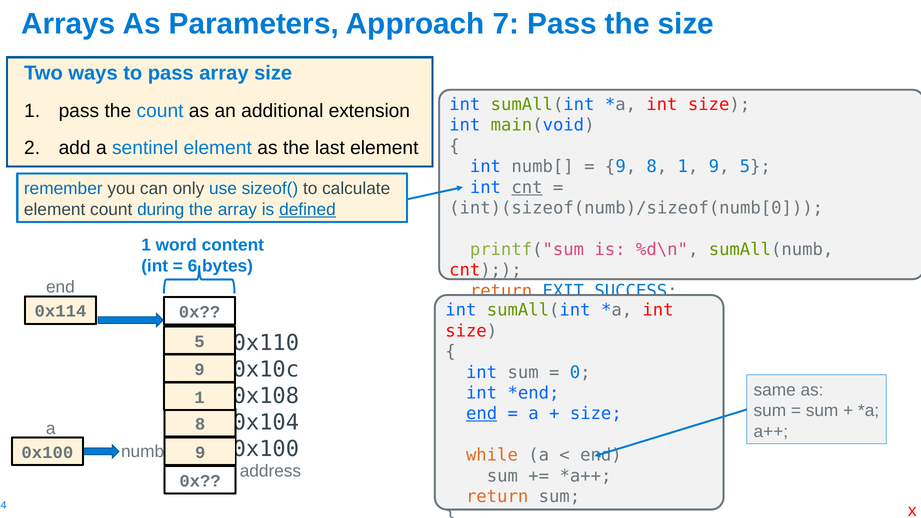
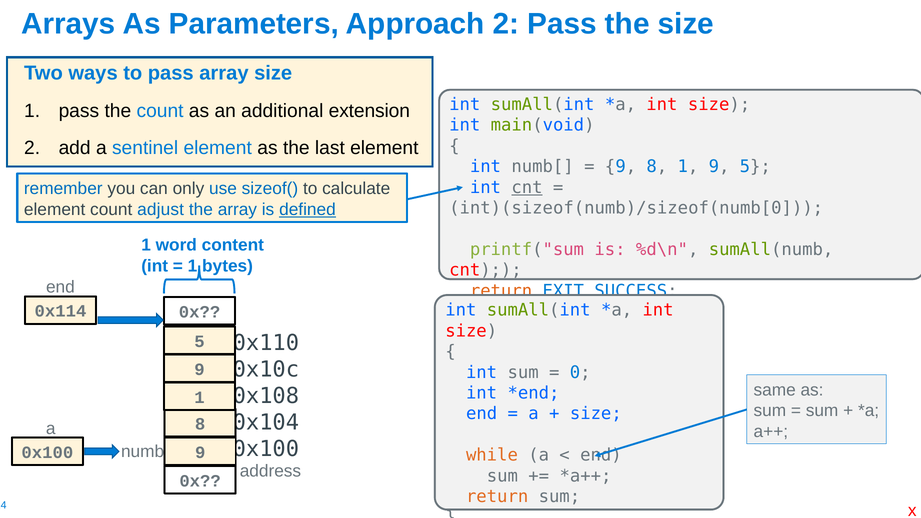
Approach 7: 7 -> 2 (506, 24)
during: during -> adjust (161, 209)
6: 6 -> 1 (193, 266)
end underline: present -> none (482, 414)
